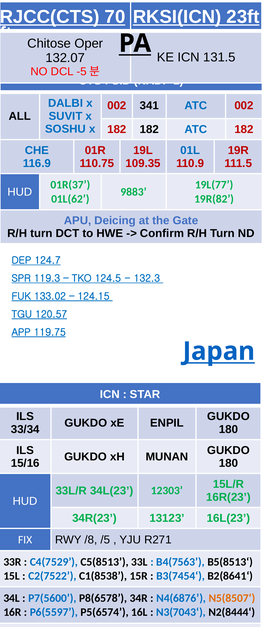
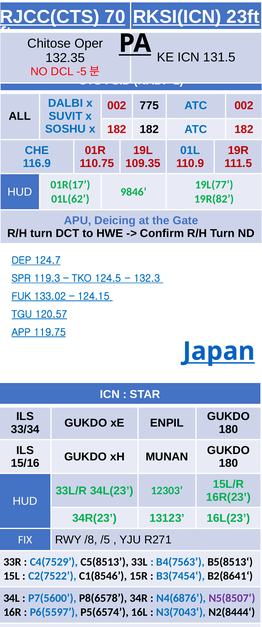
132.07: 132.07 -> 132.35 (65, 58)
341: 341 -> 775 (149, 106)
01R(37: 01R(37 -> 01R(17 (70, 185)
9883: 9883 -> 9846 (134, 192)
C1(8538: C1(8538 -> C1(8546 (103, 576)
N5(8507‘ colour: orange -> purple (232, 598)
